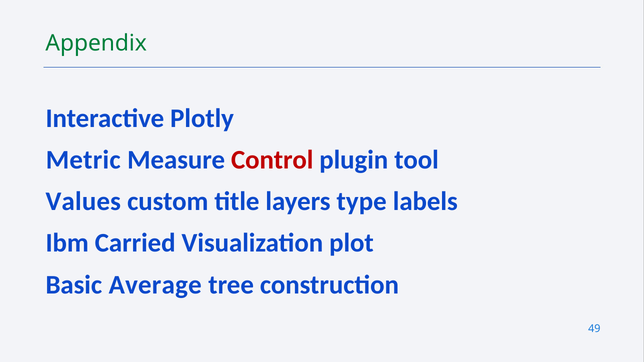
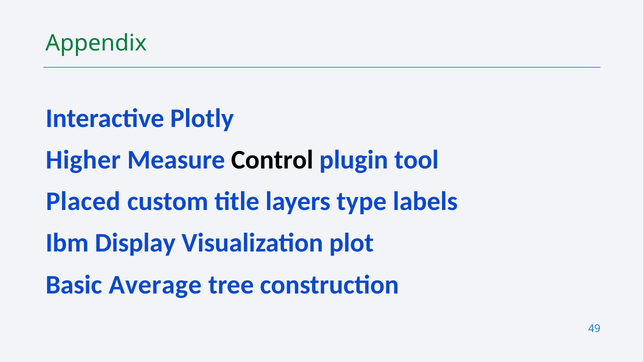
Metric: Metric -> Higher (83, 160)
Control colour: red -> black (272, 160)
Values: Values -> Placed (83, 202)
Carried: Carried -> Display (135, 243)
